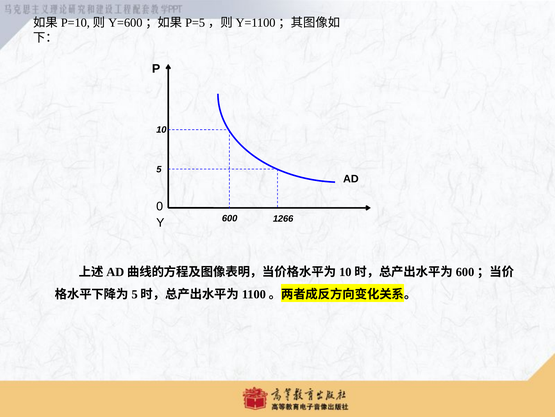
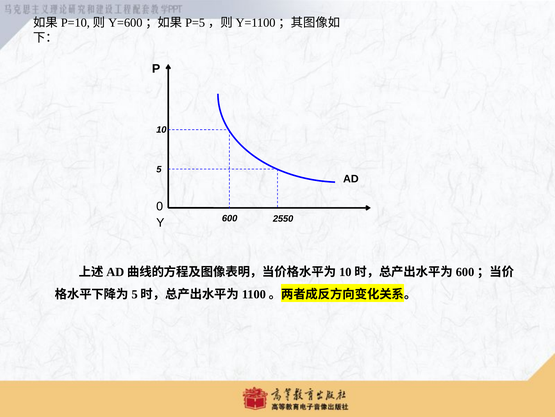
1266: 1266 -> 2550 (283, 218)
